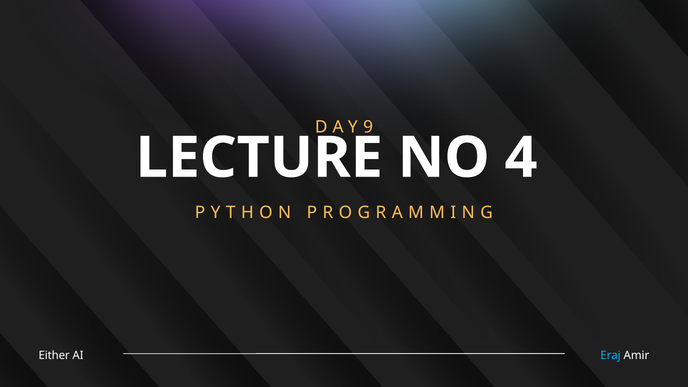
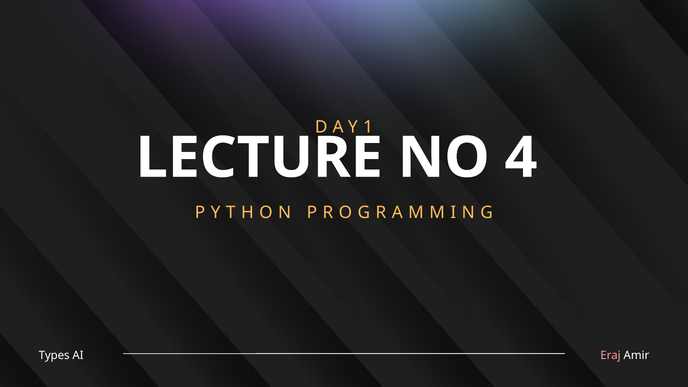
9: 9 -> 1 (368, 127)
Either: Either -> Types (54, 355)
Eraj colour: light blue -> pink (611, 355)
